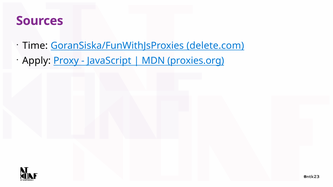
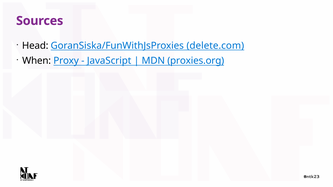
Time: Time -> Head (35, 46)
Apply: Apply -> When (37, 61)
